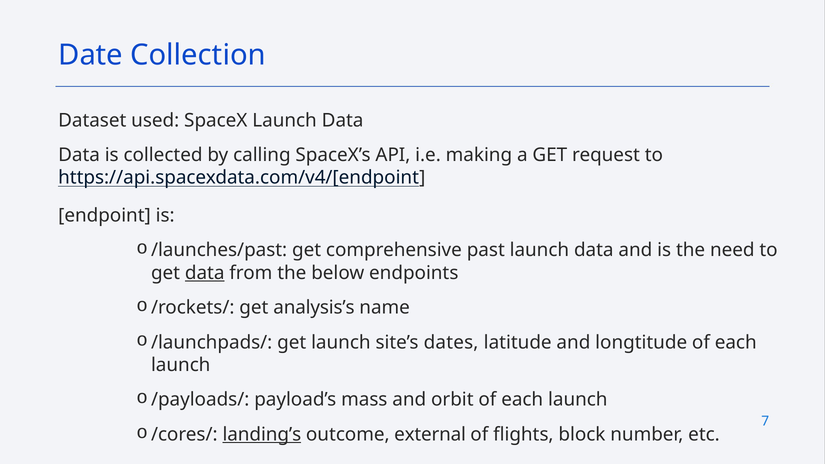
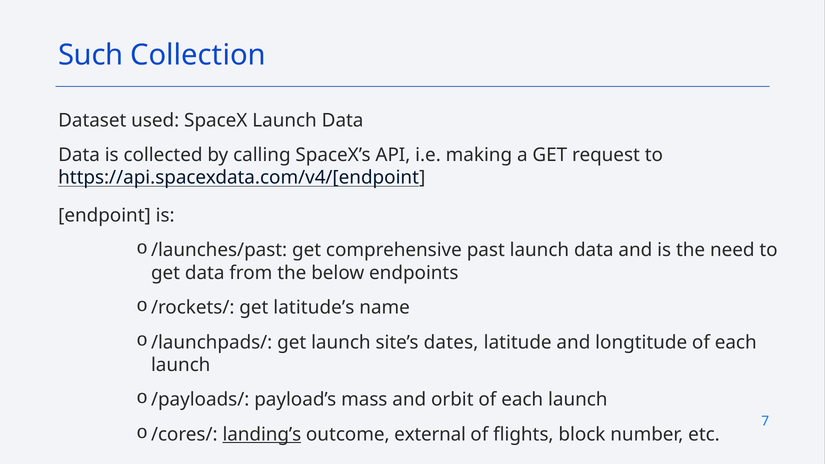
Date: Date -> Such (91, 55)
data underline: present -> none (205, 273)
analysis’s: analysis’s -> latitude’s (314, 308)
